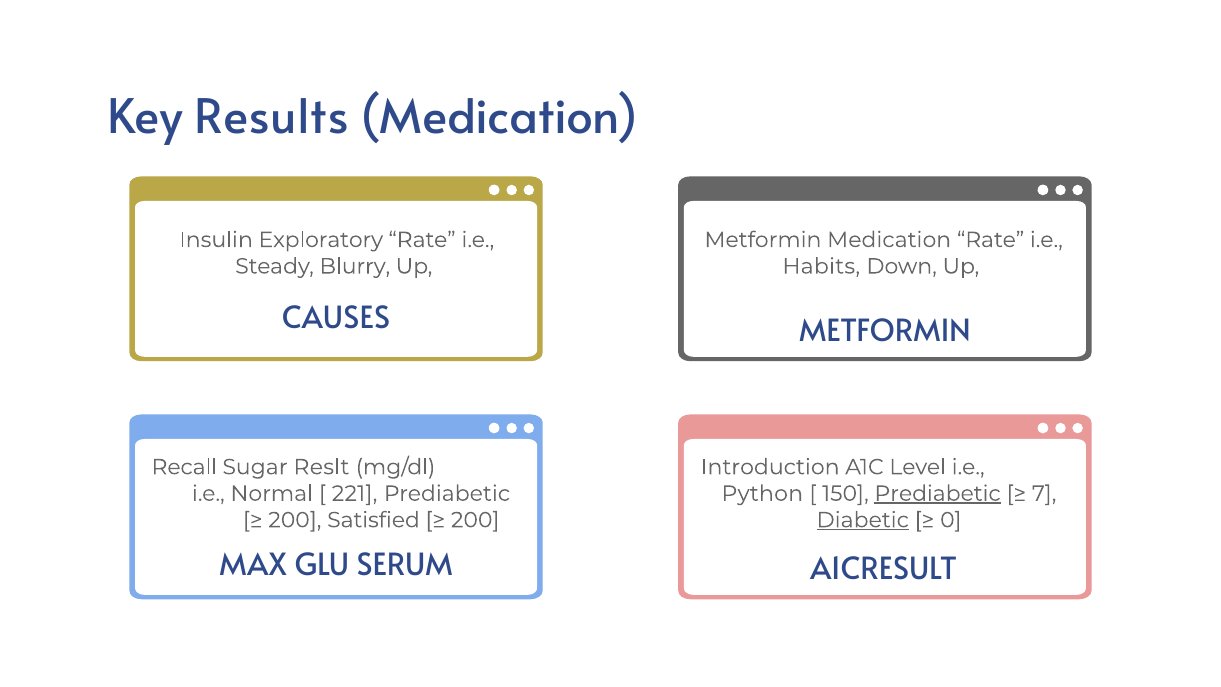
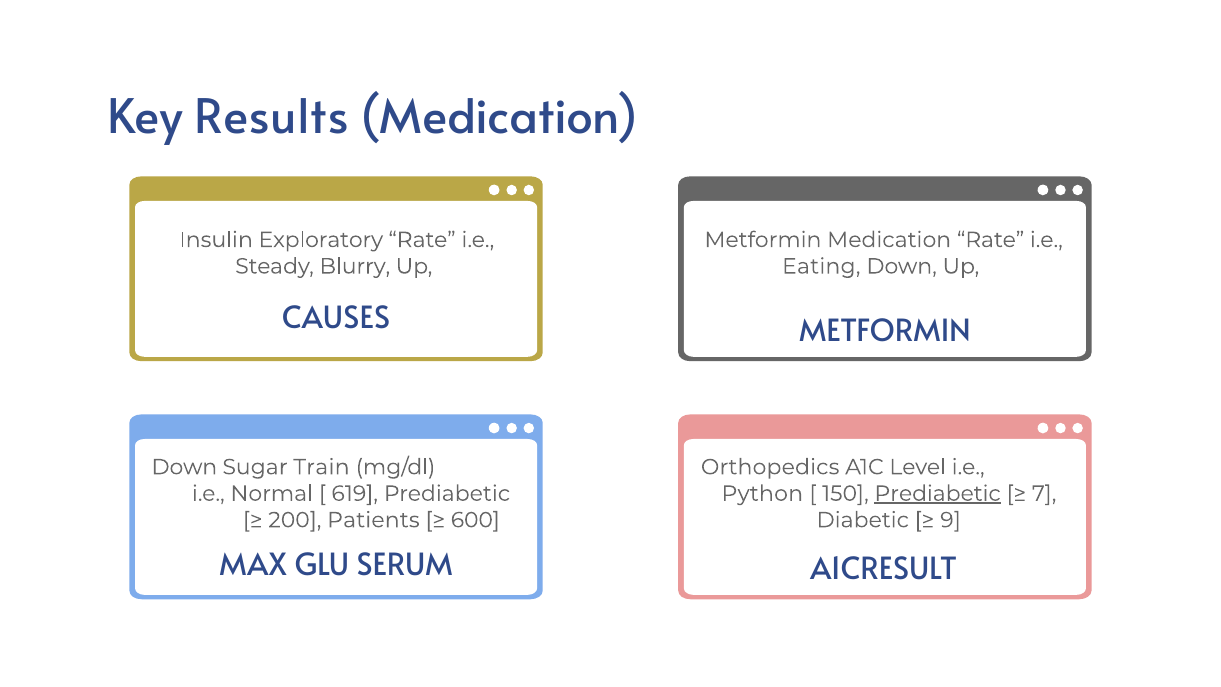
Habits: Habits -> Eating (821, 266)
Recall: Recall -> Down (184, 467)
Reslt: Reslt -> Train (321, 467)
Introduction: Introduction -> Orthopedics (770, 467)
221: 221 -> 619 (355, 493)
Satisfied: Satisfied -> Patients (373, 520)
200: 200 -> 600 (475, 520)
Diabetic underline: present -> none (863, 520)
0: 0 -> 9 (951, 520)
